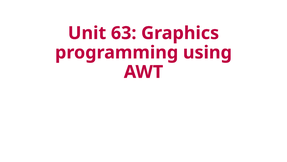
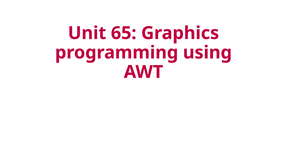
63: 63 -> 65 (124, 33)
